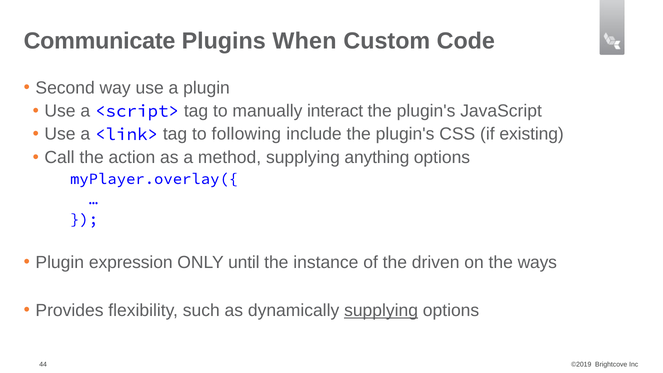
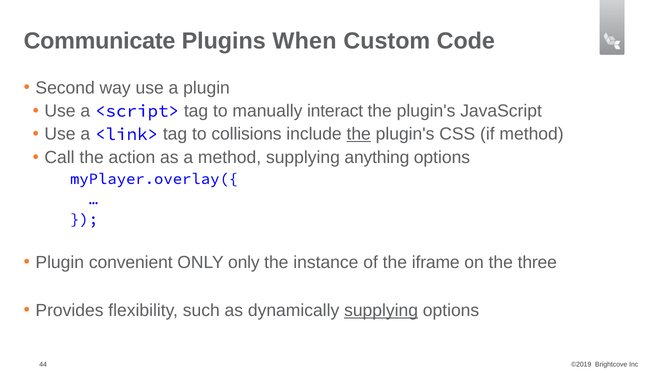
following: following -> collisions (246, 134)
the underline: none -> present (359, 134)
if existing: existing -> method (532, 134)
expression: expression -> convenient (131, 262)
ONLY until: until -> only (244, 262)
driven: driven -> iframe (436, 262)
ways: ways -> three (537, 262)
